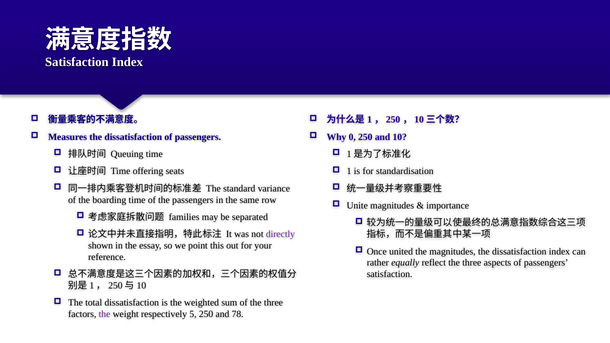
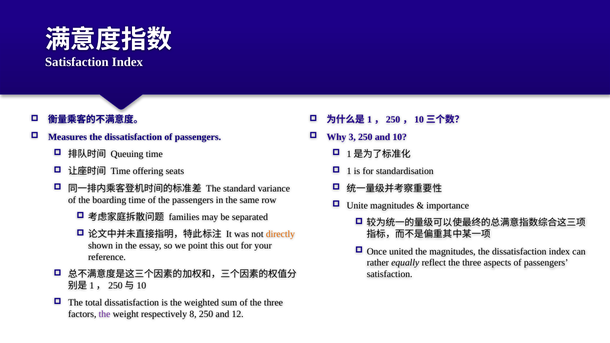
0: 0 -> 3 (352, 137)
directly colour: purple -> orange (280, 234)
5: 5 -> 8 (193, 314)
78: 78 -> 12 (238, 314)
